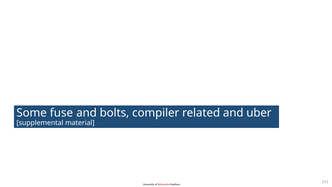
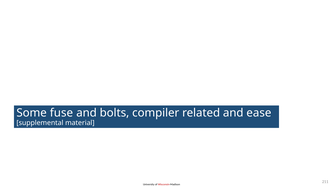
uber: uber -> ease (259, 113)
